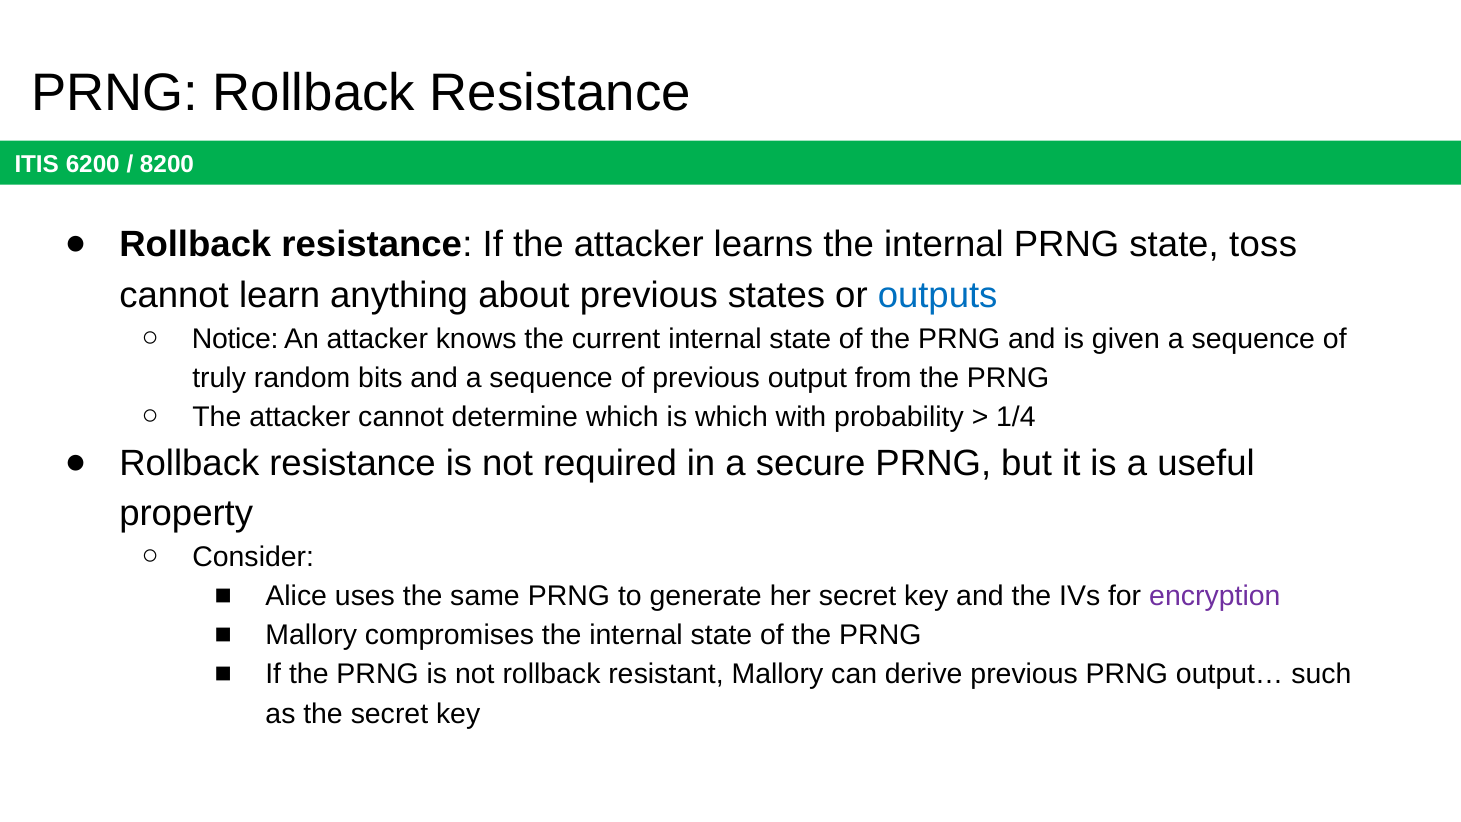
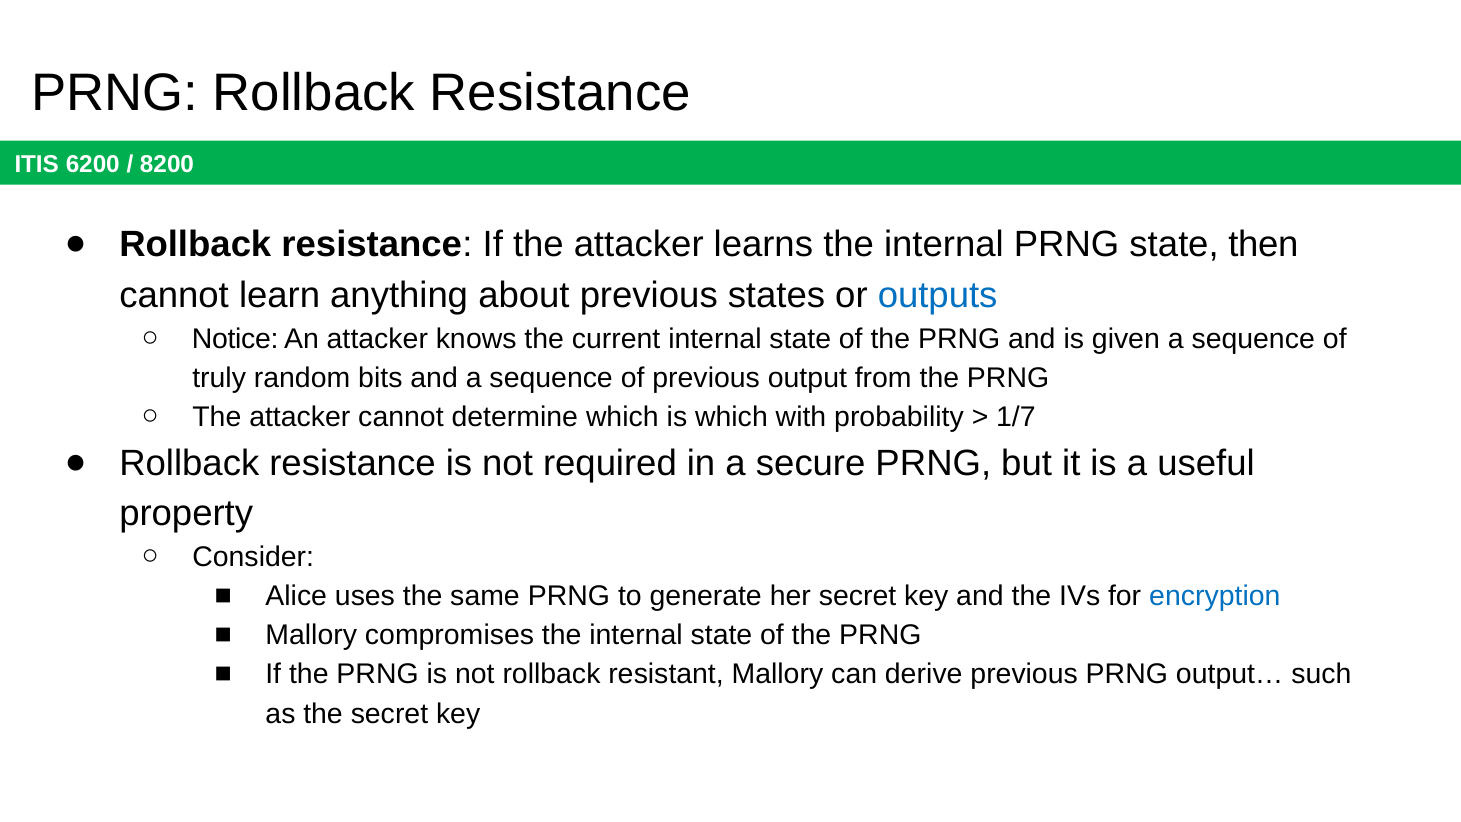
toss: toss -> then (1263, 245)
1/4: 1/4 -> 1/7 (1016, 417)
encryption colour: purple -> blue (1215, 596)
